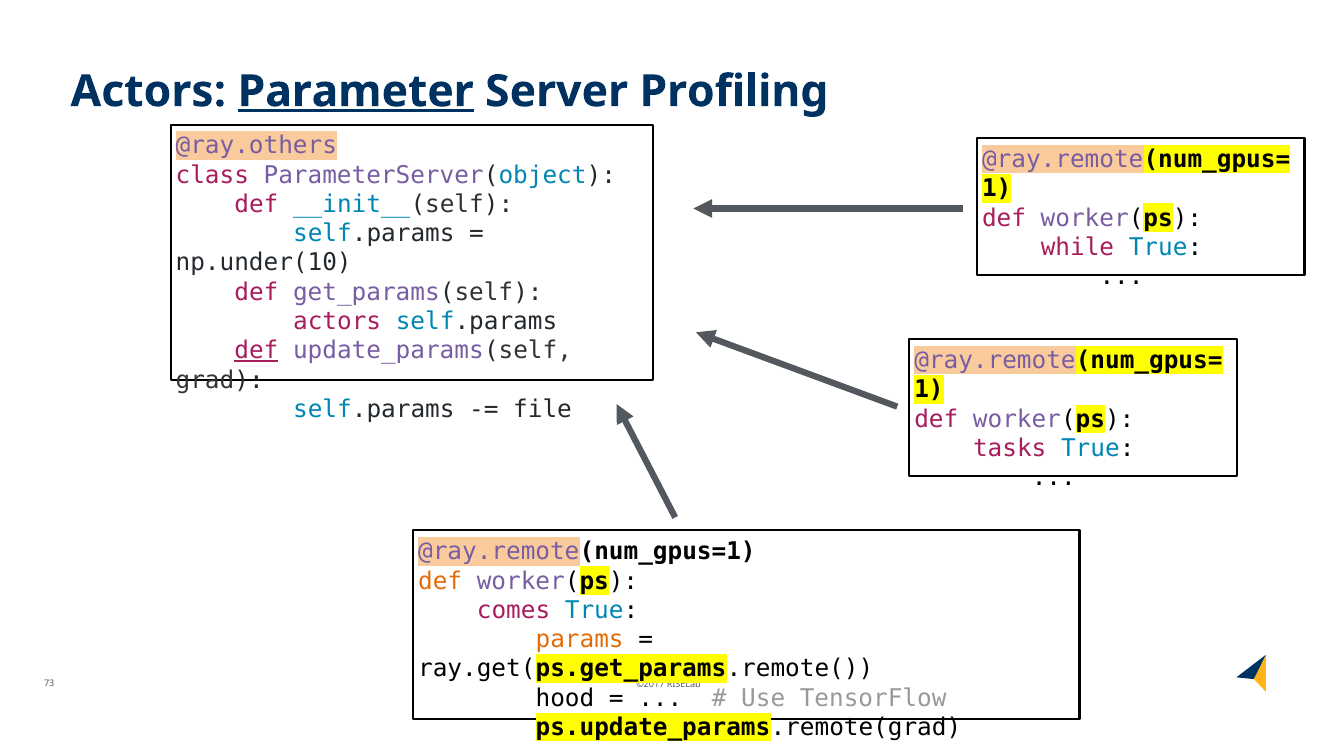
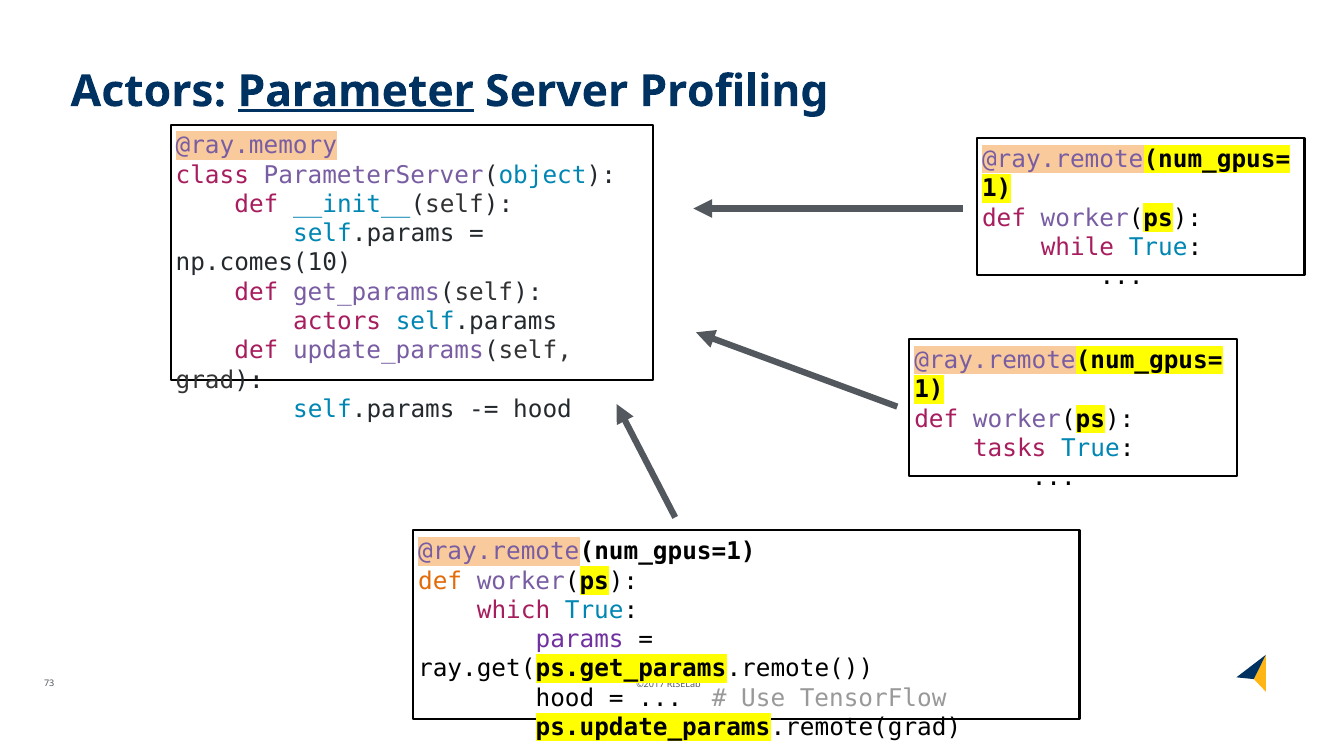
@ray.others: @ray.others -> @ray.memory (256, 146)
np.under(10: np.under(10 -> np.comes(10 (264, 263)
def underline: present -> none (256, 351)
file: file -> hood (543, 409)
comes: comes -> which (514, 610)
params colour: orange -> purple (580, 640)
